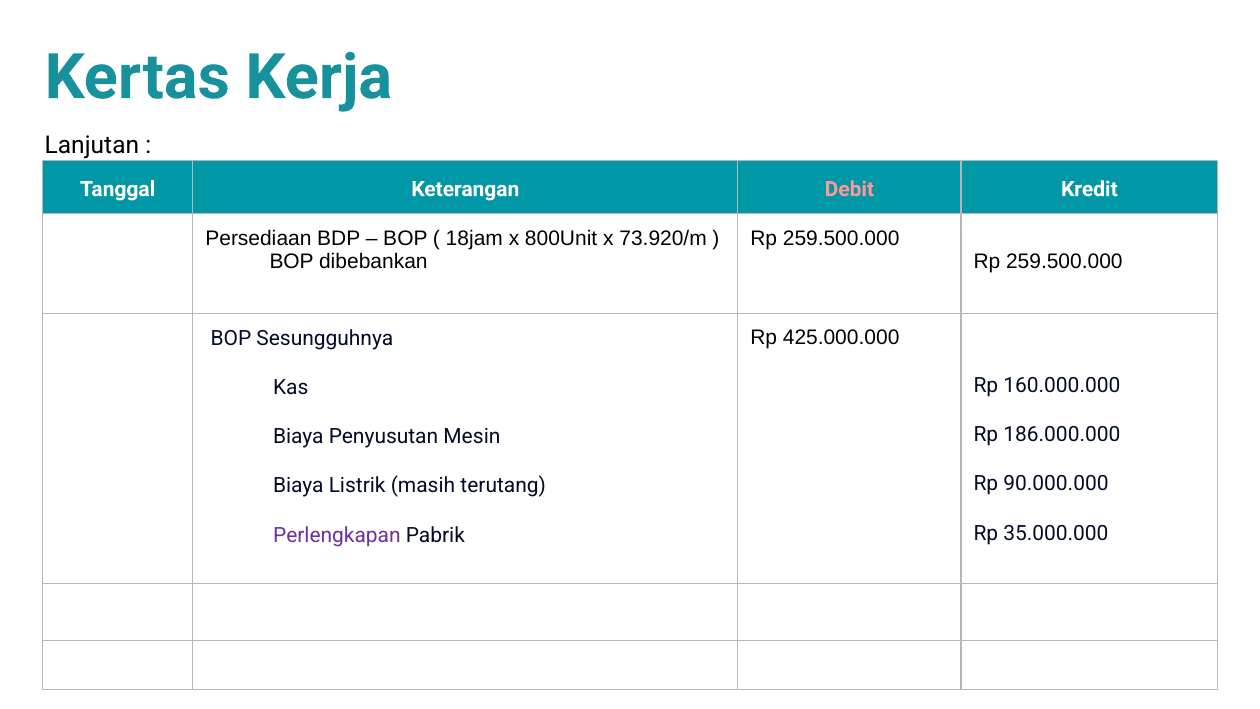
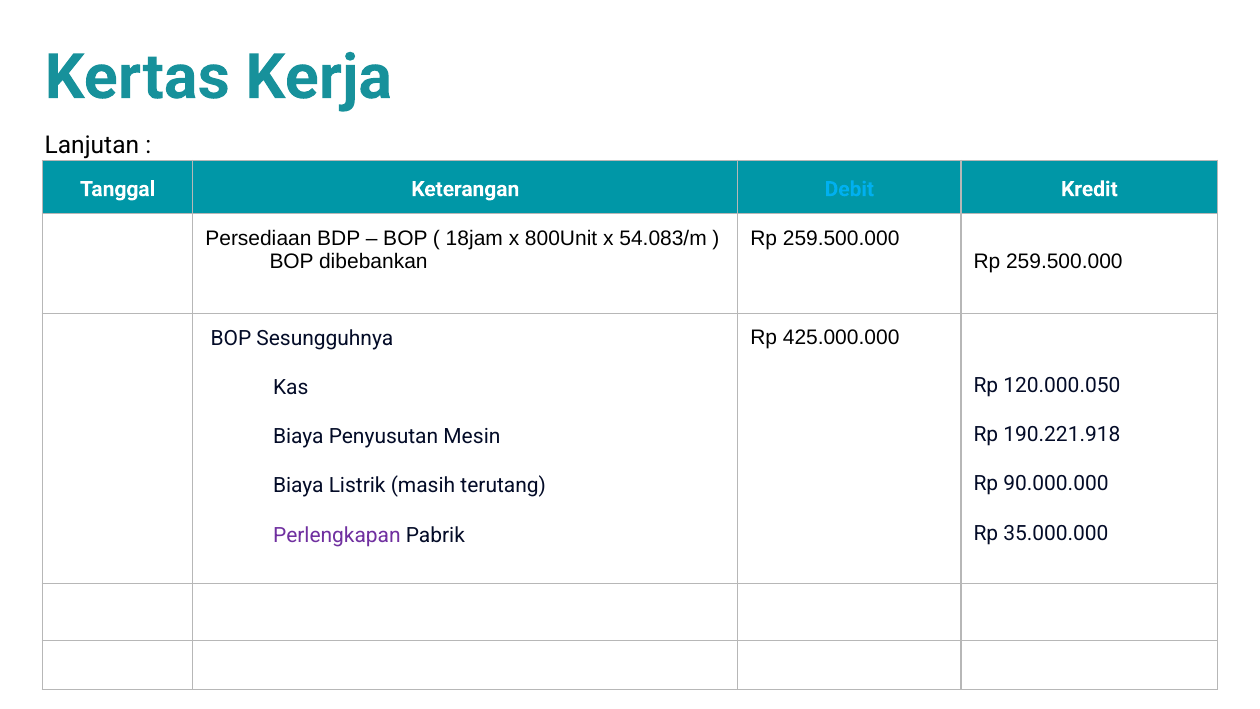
Debit colour: pink -> light blue (849, 189)
73.920/m: 73.920/m -> 54.083/m (663, 238)
160.000.000: 160.000.000 -> 120.000.050 (1062, 385)
186.000.000: 186.000.000 -> 190.221.918 (1062, 435)
